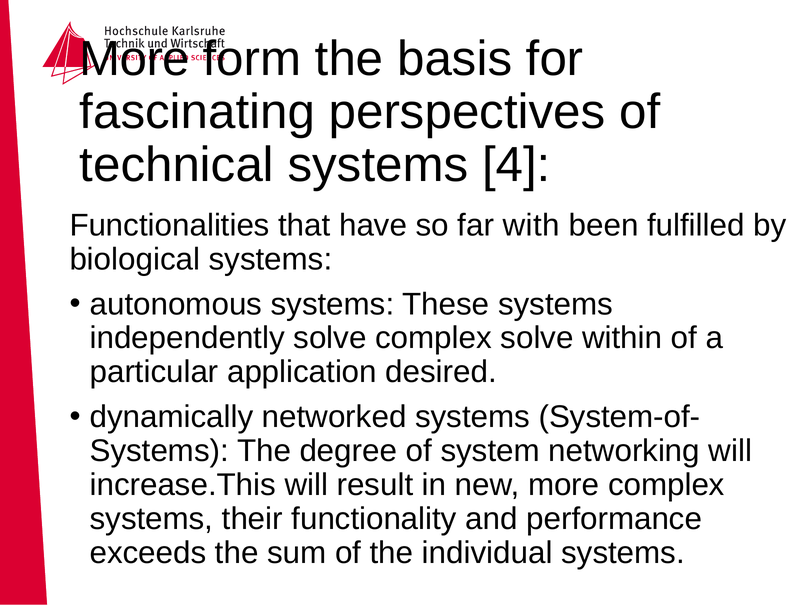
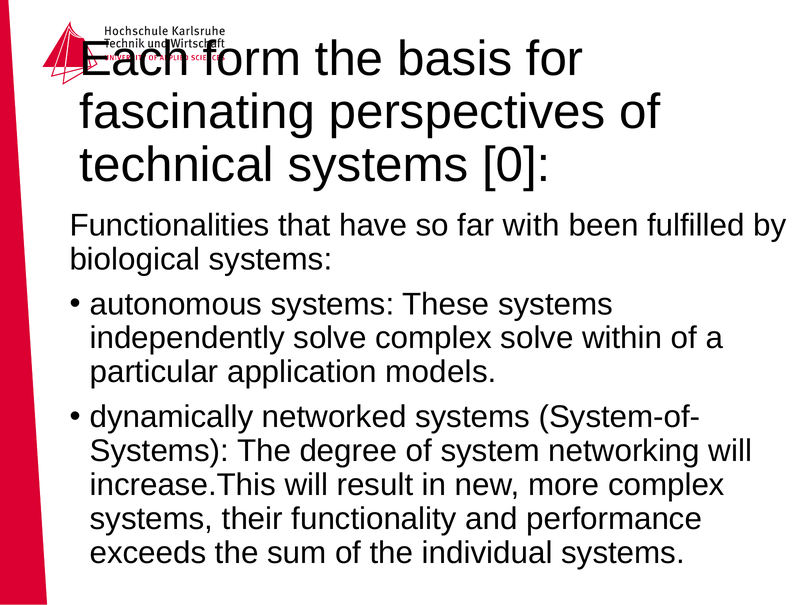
More: More -> Each (134, 59)
4: 4 -> 0 (516, 165)
desired: desired -> models (441, 372)
